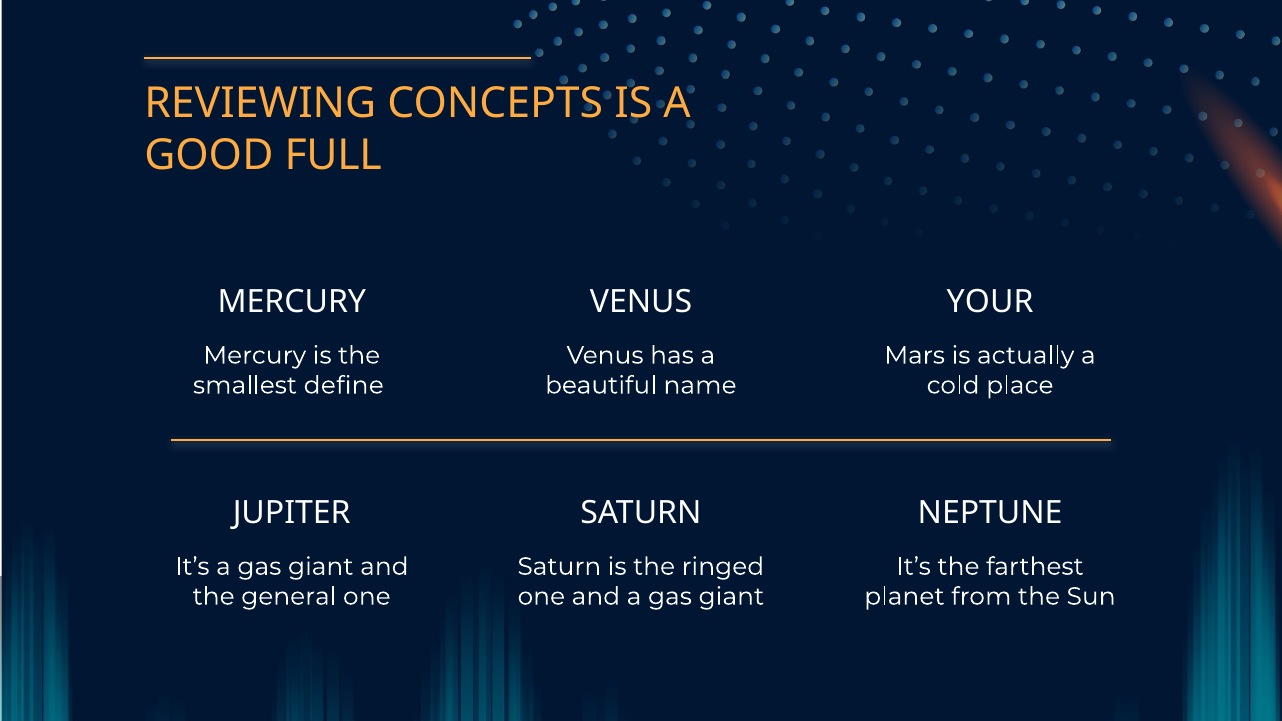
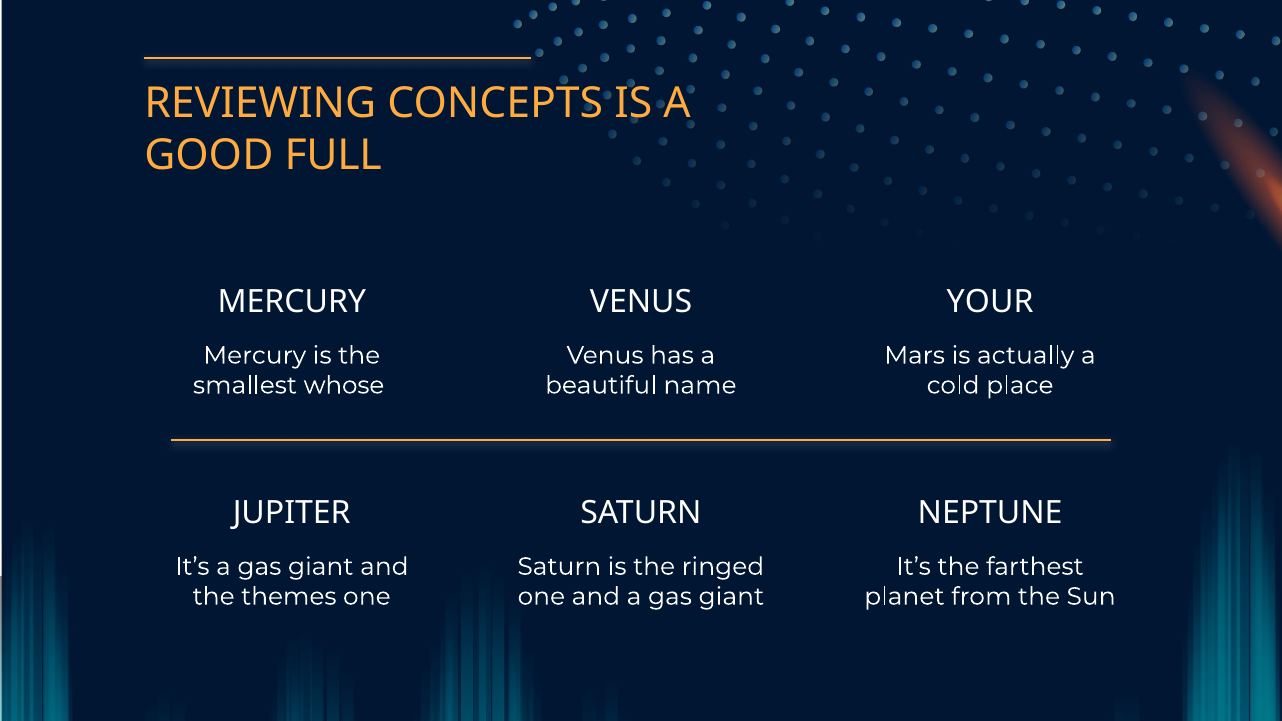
define: define -> whose (344, 385)
general: general -> themes (289, 597)
